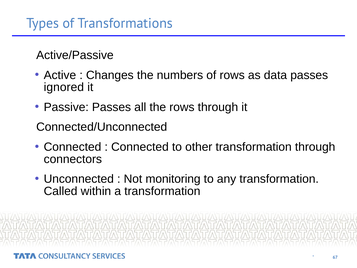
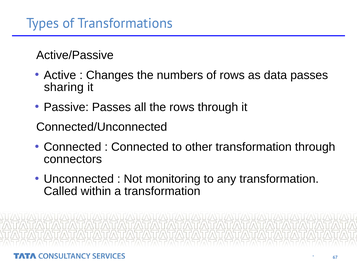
ignored: ignored -> sharing (64, 87)
